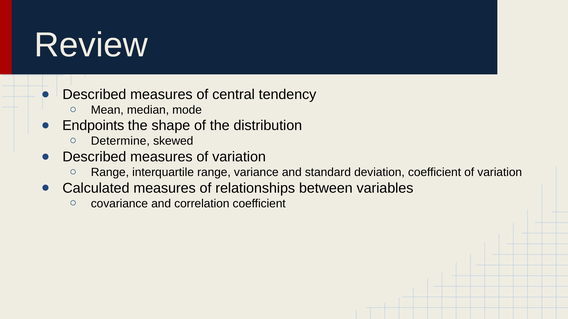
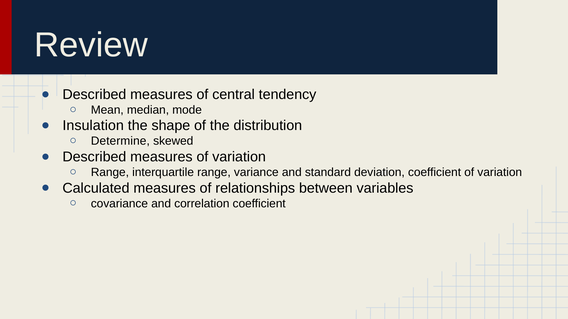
Endpoints: Endpoints -> Insulation (93, 126)
